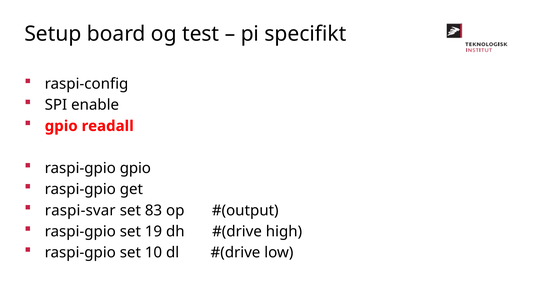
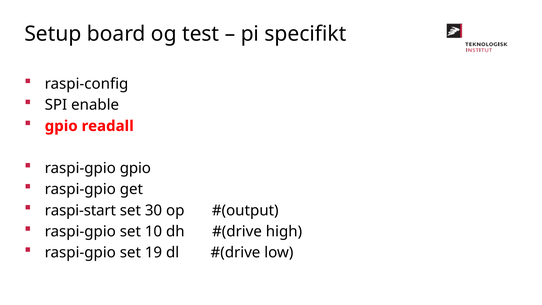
raspi-svar: raspi-svar -> raspi-start (80, 210)
83: 83 -> 30 (153, 210)
19: 19 -> 10 (153, 231)
10: 10 -> 19 (153, 252)
